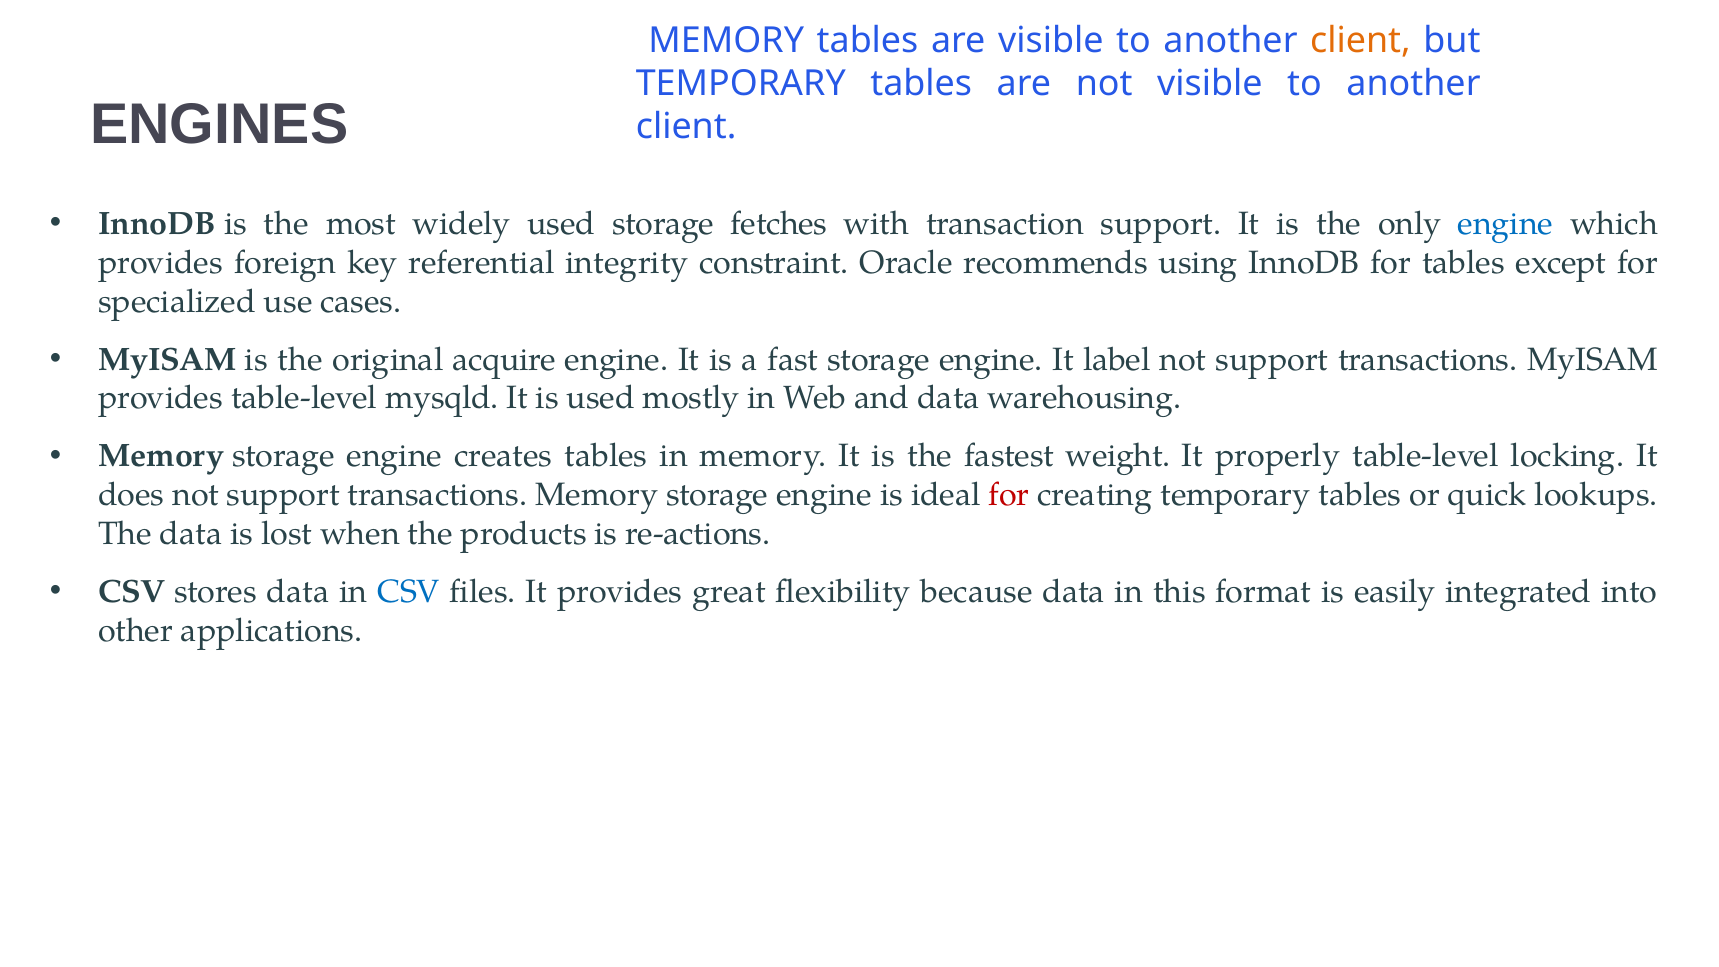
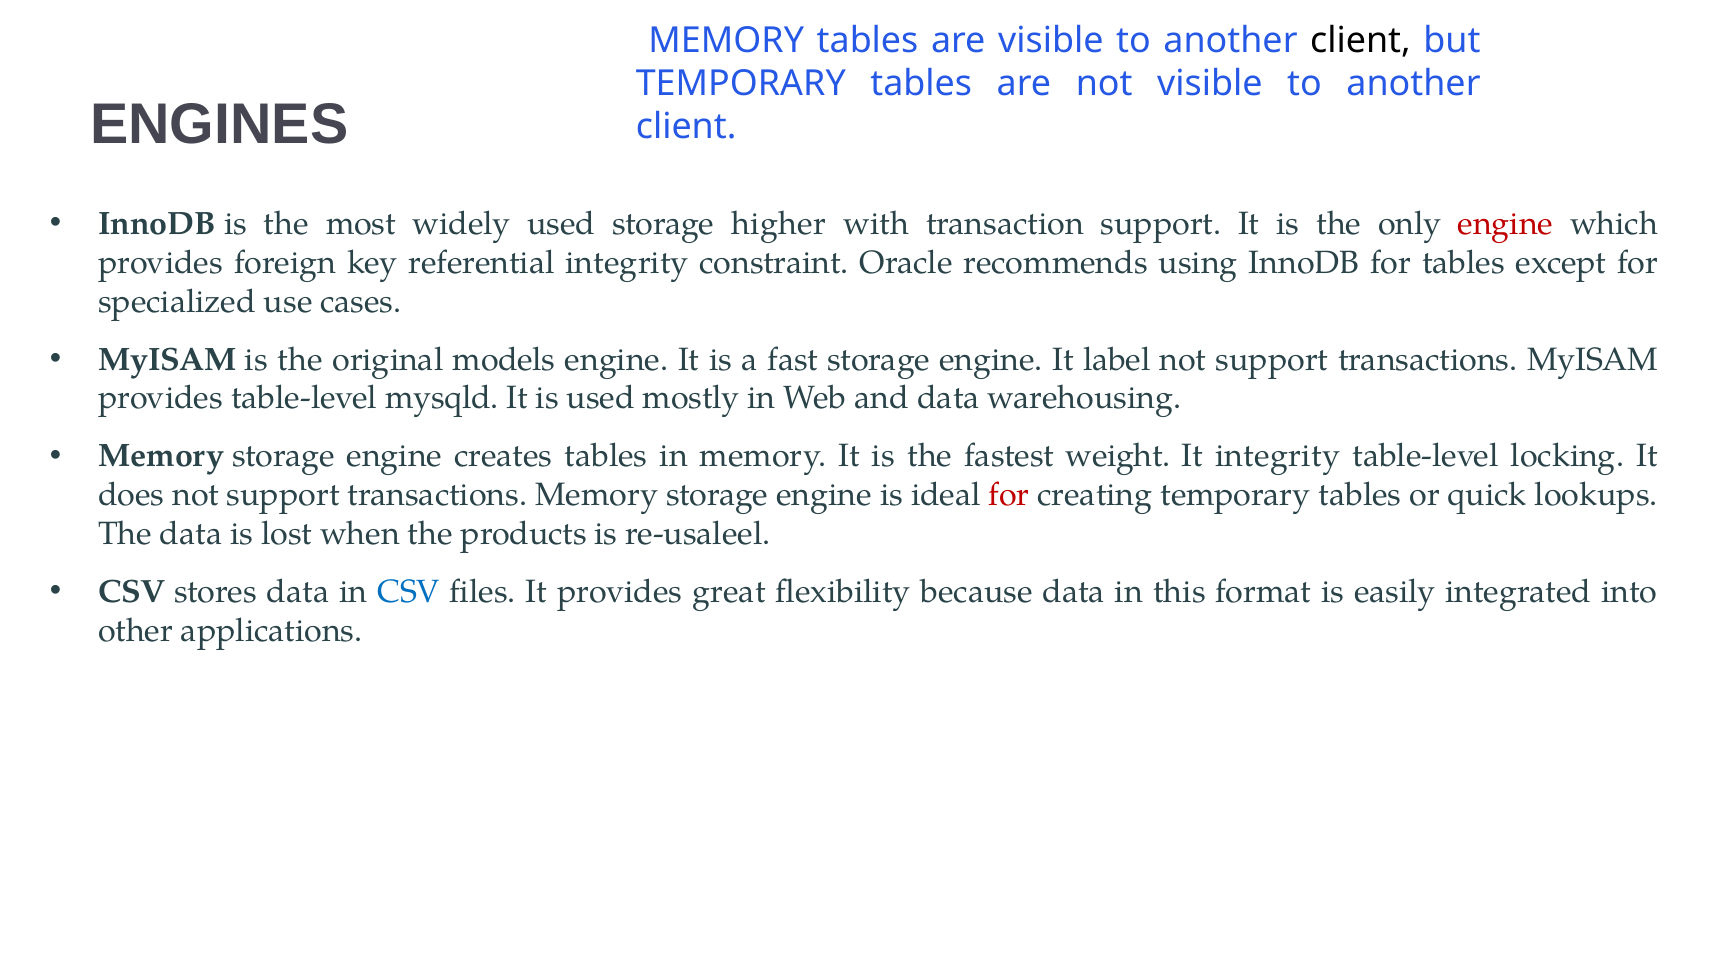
client colour: orange -> black (1360, 41)
fetches: fetches -> higher (779, 224)
engine colour: blue -> red (1506, 224)
acquire: acquire -> models (504, 359)
It properly: properly -> integrity (1278, 456)
re-actions: re-actions -> re-usaleel (698, 534)
